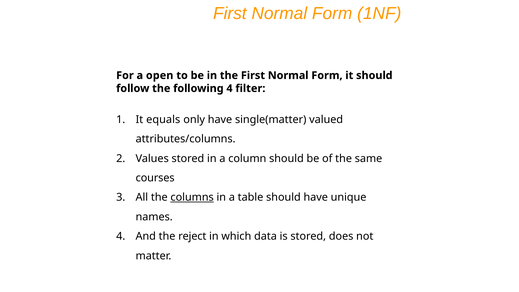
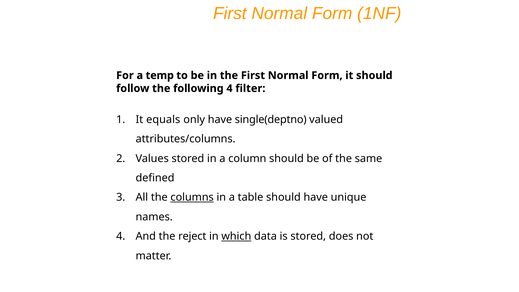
open: open -> temp (160, 75)
single(matter: single(matter -> single(deptno (271, 120)
courses: courses -> defined (155, 178)
which underline: none -> present (236, 236)
